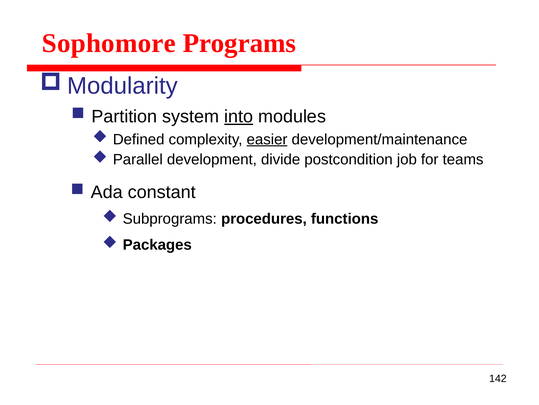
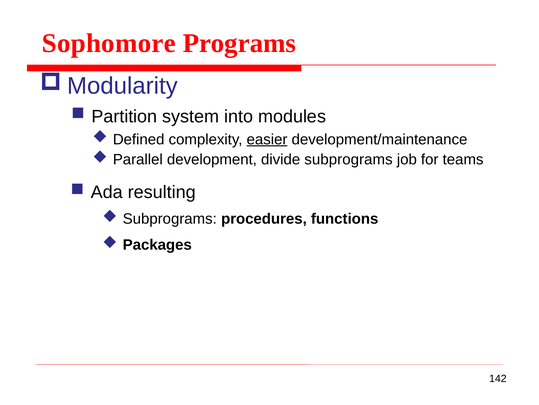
into underline: present -> none (239, 116)
divide postcondition: postcondition -> subprograms (349, 159)
constant: constant -> resulting (162, 192)
